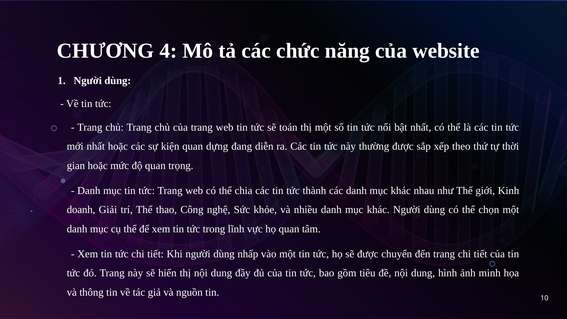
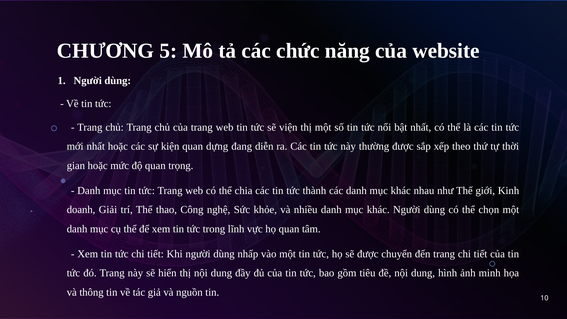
4: 4 -> 5 (168, 51)
toán: toán -> viện (288, 127)
